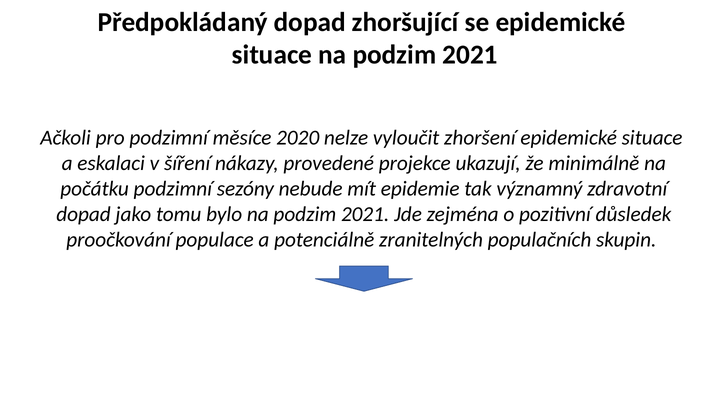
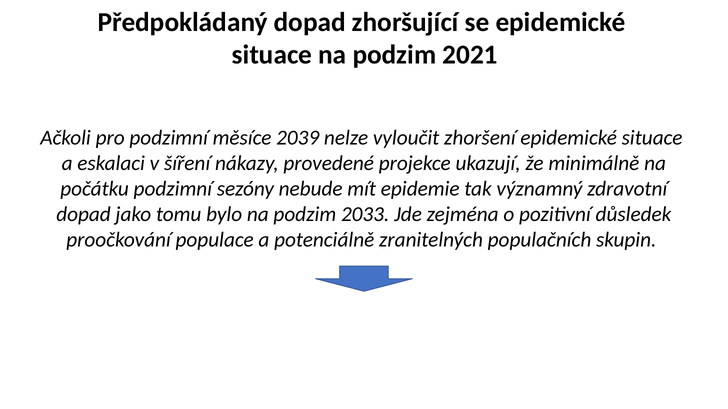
2020: 2020 -> 2039 (298, 138)
bylo na podzim 2021: 2021 -> 2033 (365, 214)
